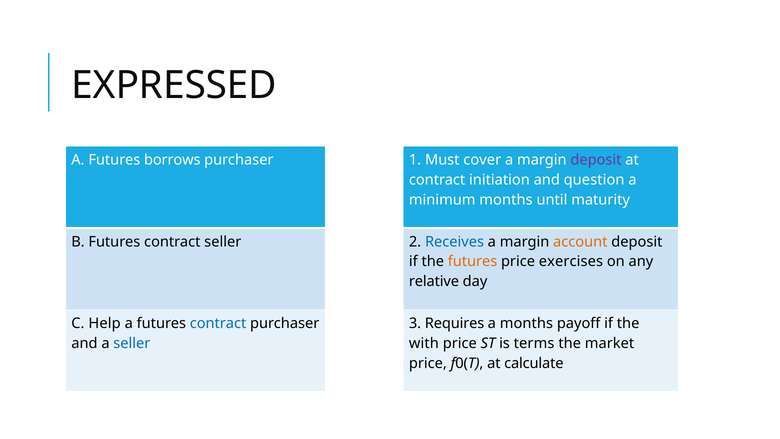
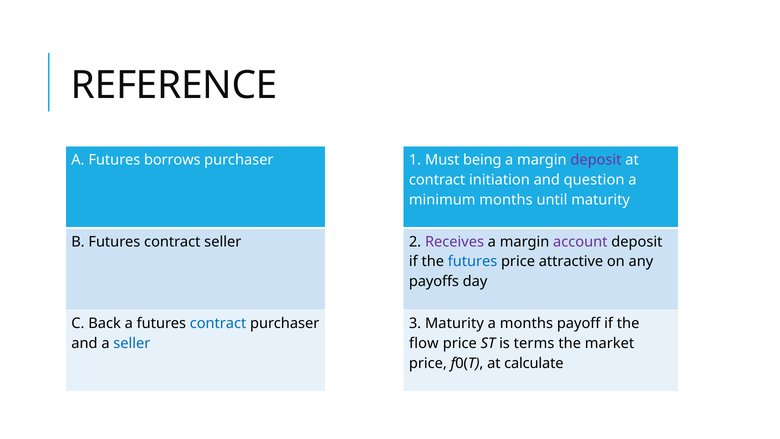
EXPRESSED: EXPRESSED -> REFERENCE (174, 85)
cover: cover -> being (482, 160)
Receives colour: blue -> purple (455, 242)
account colour: orange -> purple (580, 242)
futures colour: orange -> blue (473, 262)
exercises: exercises -> attractive (571, 262)
relative: relative -> payoffs (434, 281)
Help: Help -> Back (105, 323)
3 Requires: Requires -> Maturity (454, 323)
with: with -> flow (424, 343)
